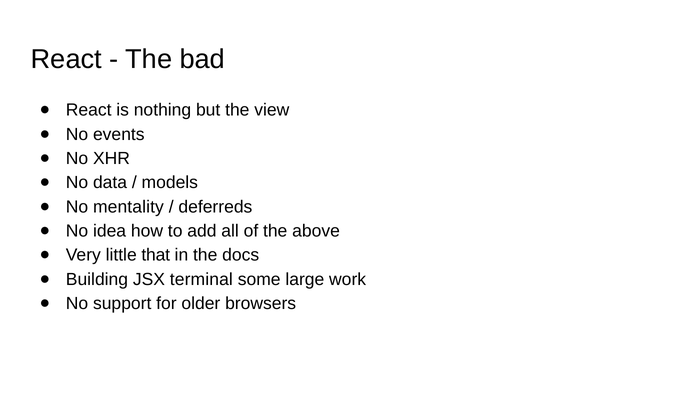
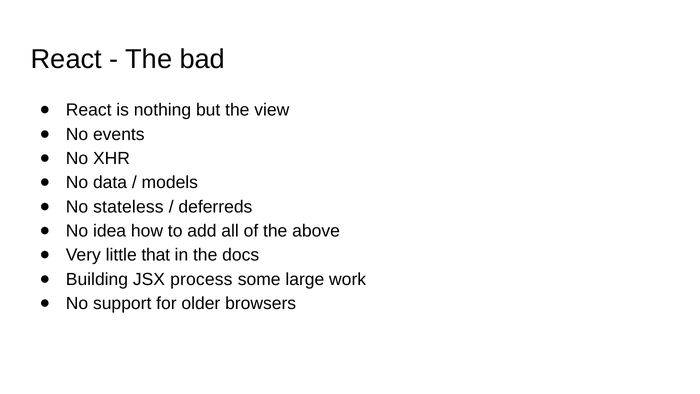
mentality: mentality -> stateless (128, 207)
terminal: terminal -> process (201, 279)
